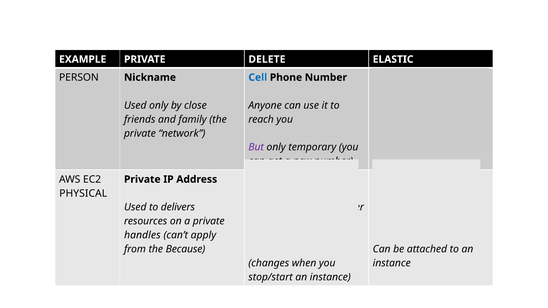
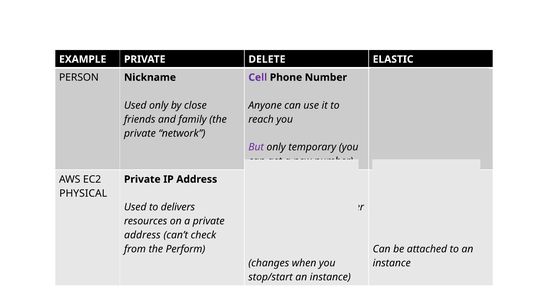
Cell colour: blue -> purple (258, 77)
handles: handles -> address (142, 235)
apply: apply -> check (203, 235)
Because: Because -> Perform (186, 249)
